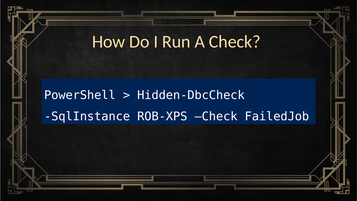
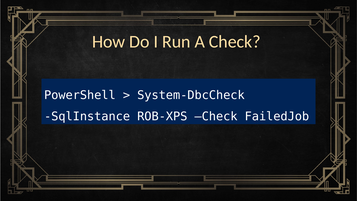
Hidden-DbcCheck: Hidden-DbcCheck -> System-DbcCheck (191, 95)
